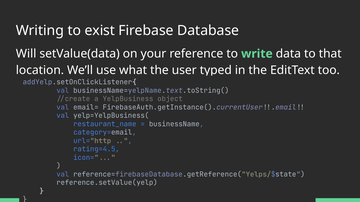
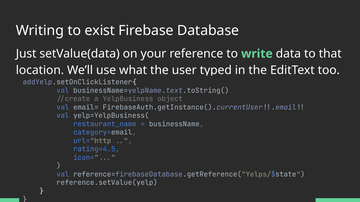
Will: Will -> Just (26, 54)
